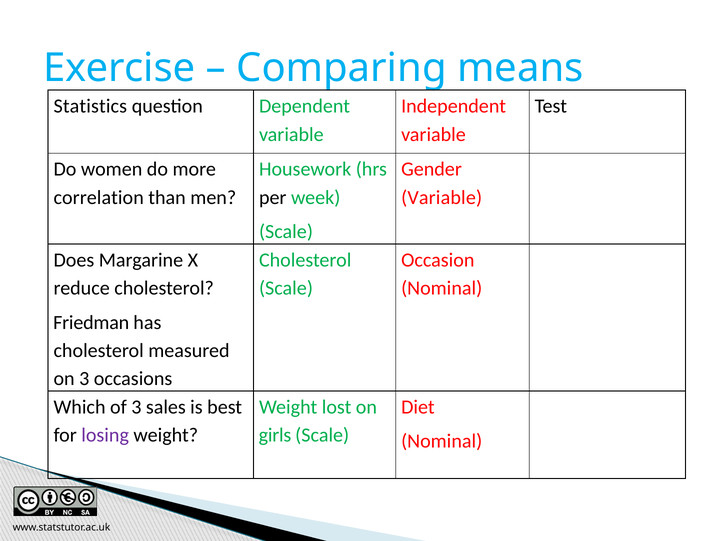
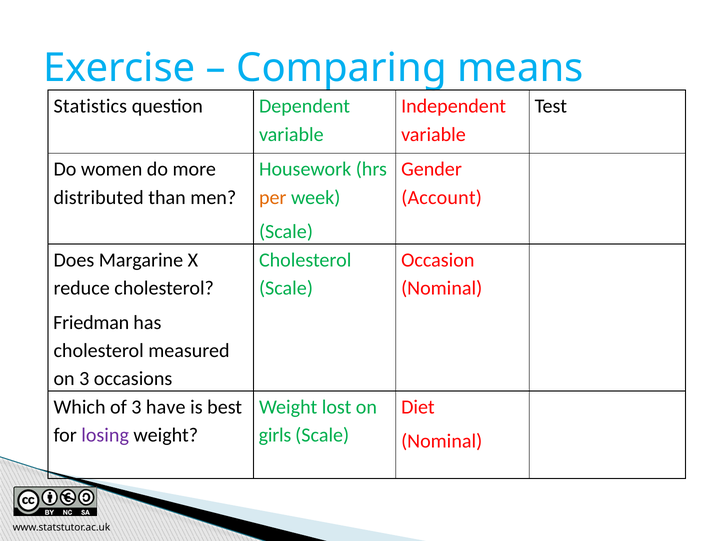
correlation: correlation -> distributed (99, 198)
per colour: black -> orange (273, 198)
Variable: Variable -> Account (442, 198)
sales: sales -> have (166, 407)
